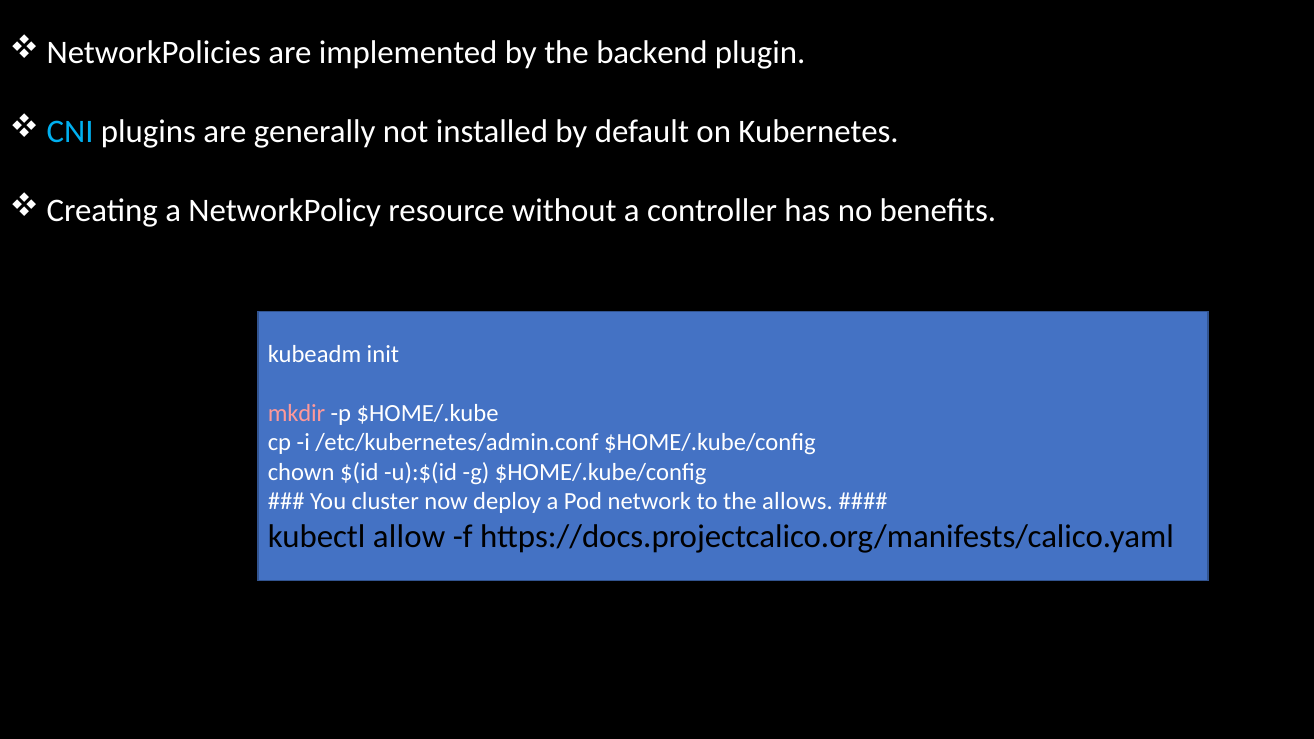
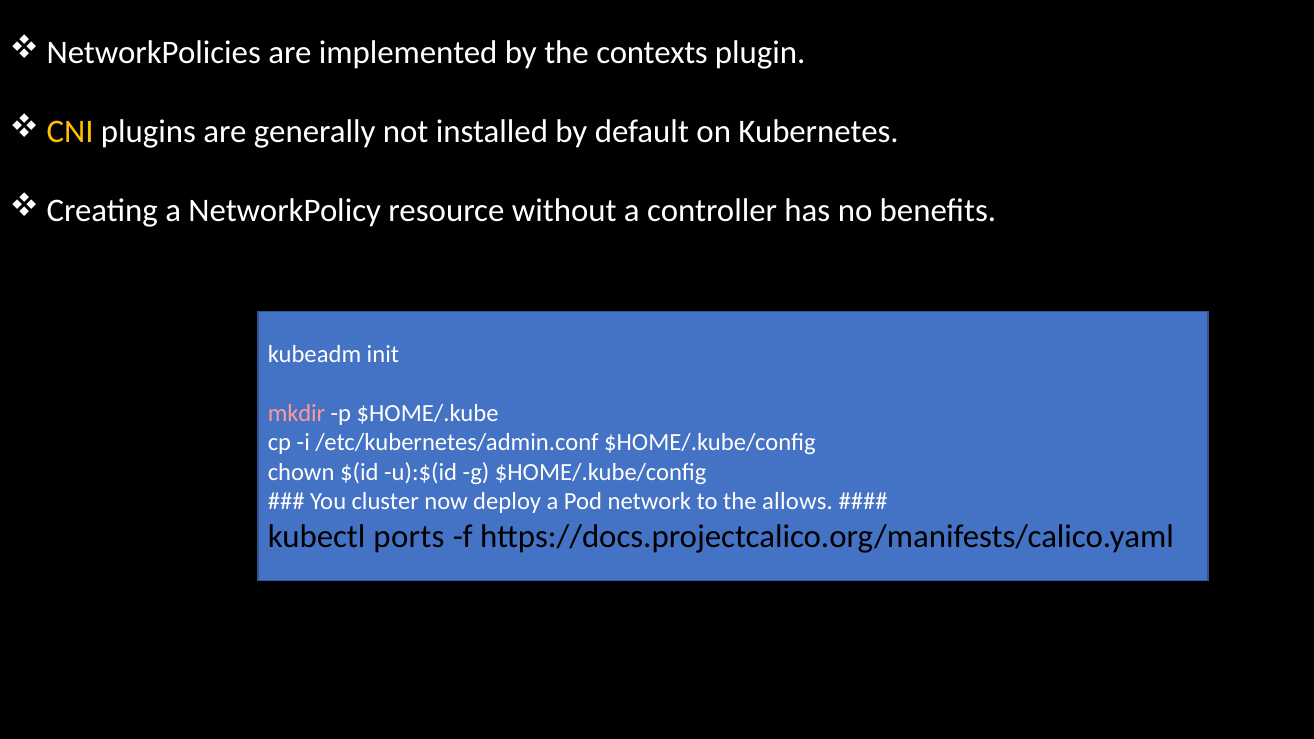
backend: backend -> contexts (652, 53)
CNI colour: light blue -> yellow (70, 132)
allow: allow -> ports (409, 537)
